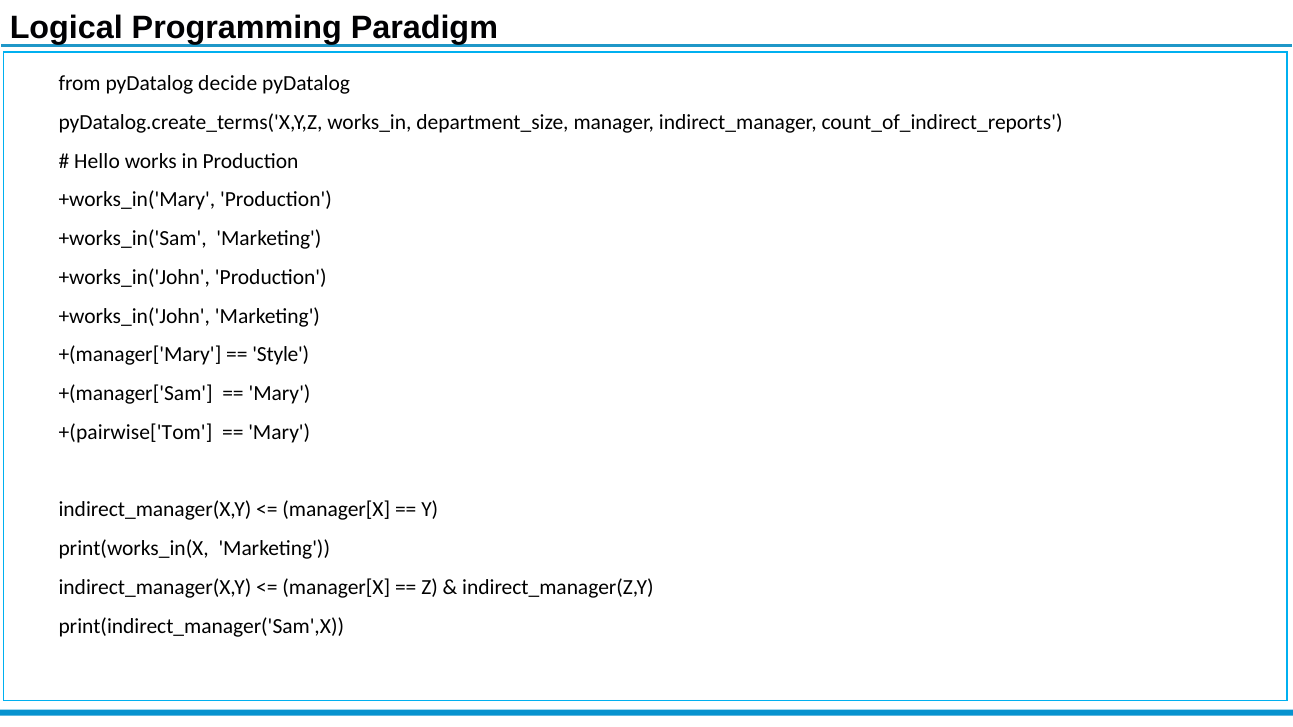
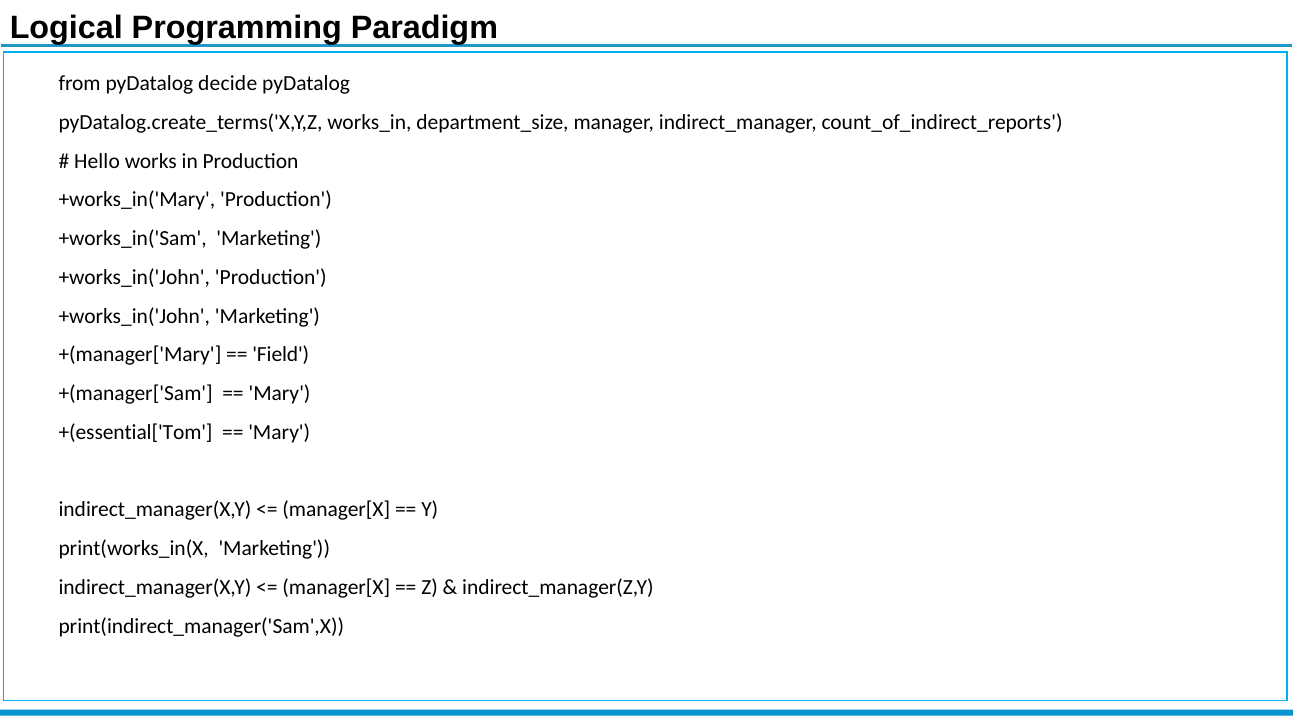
Style: Style -> Field (281, 355)
+(pairwise['Tom: +(pairwise['Tom -> +(essential['Tom (136, 432)
